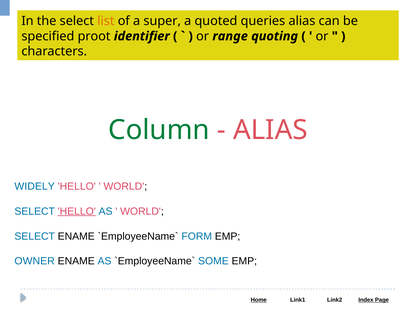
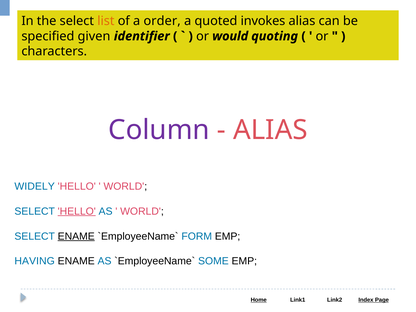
super: super -> order (162, 21)
queries: queries -> invokes (263, 21)
proot: proot -> given (94, 36)
range: range -> would (230, 36)
Column colour: green -> purple (159, 130)
ENAME underline: none -> present (76, 236)
OWNER: OWNER -> HAVING (35, 261)
